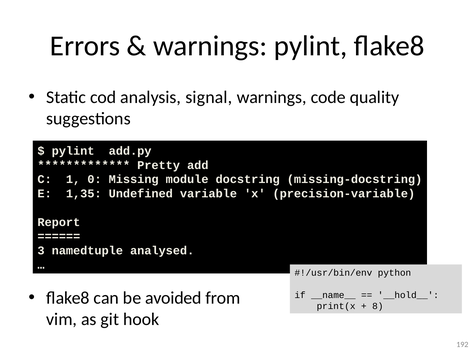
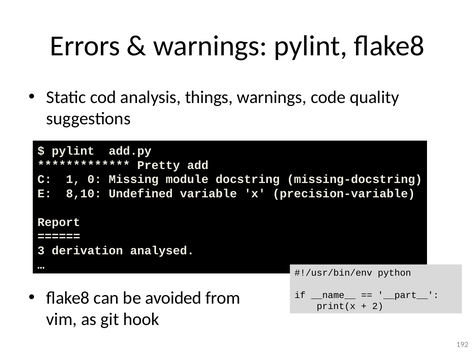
signal: signal -> things (209, 97)
1,35: 1,35 -> 8,10 (84, 194)
namedtuple: namedtuple -> derivation (87, 251)
__hold__: __hold__ -> __part__ (408, 295)
8: 8 -> 2 (378, 306)
